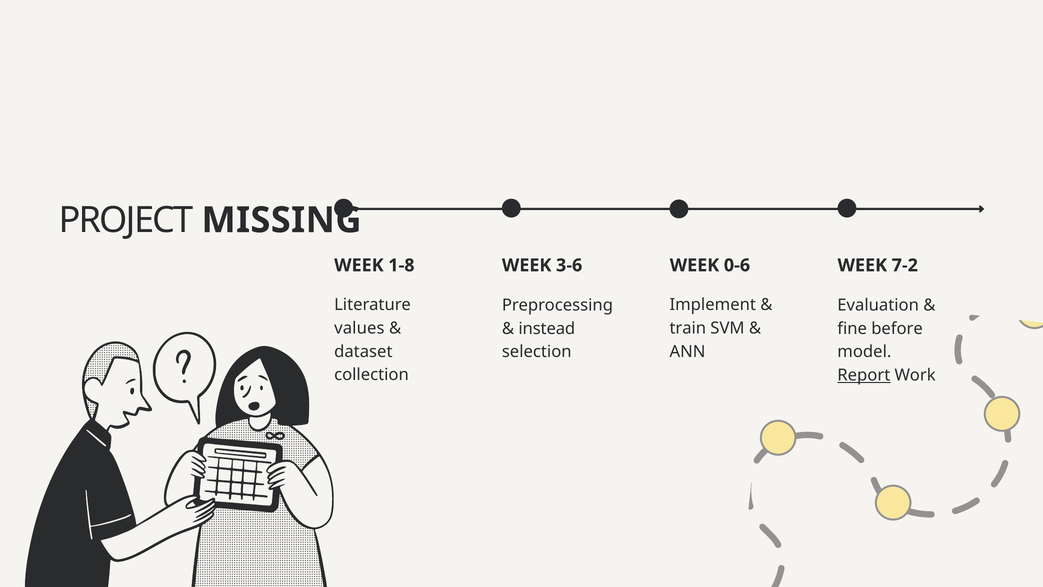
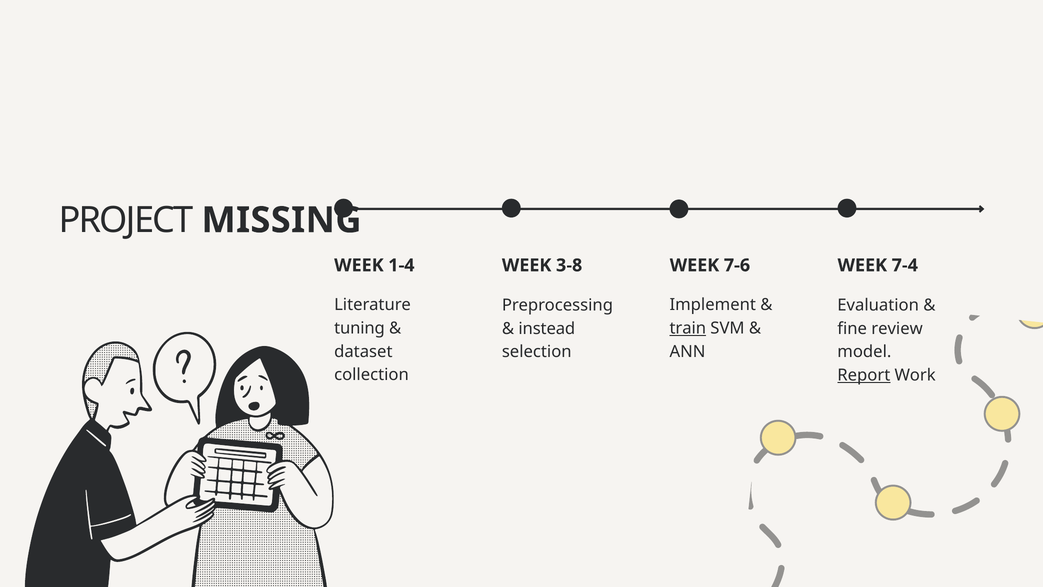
1-8: 1-8 -> 1-4 (401, 265)
3-6: 3-6 -> 3-8 (569, 265)
0-6: 0-6 -> 7-6 (737, 265)
7-2: 7-2 -> 7-4 (905, 265)
values: values -> tuning (360, 328)
train underline: none -> present (688, 328)
before: before -> review (897, 328)
